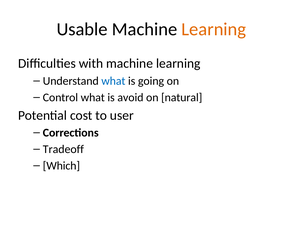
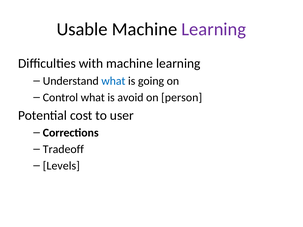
Learning colour: orange -> purple (214, 29)
natural: natural -> person (182, 97)
Which: Which -> Levels (61, 166)
